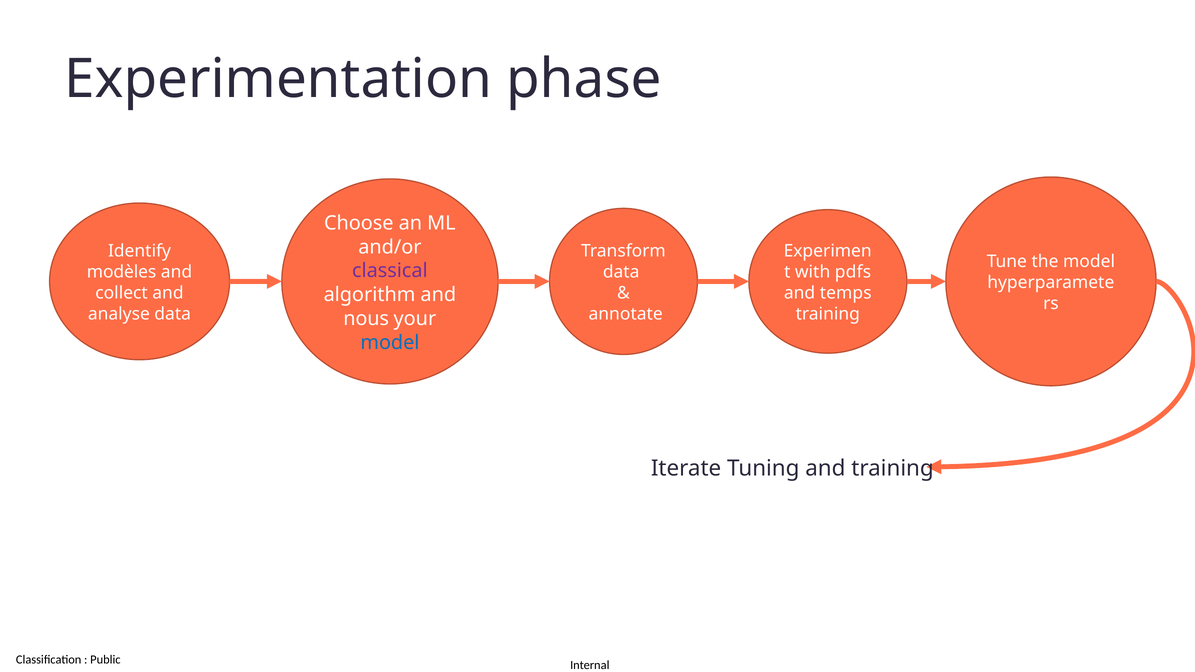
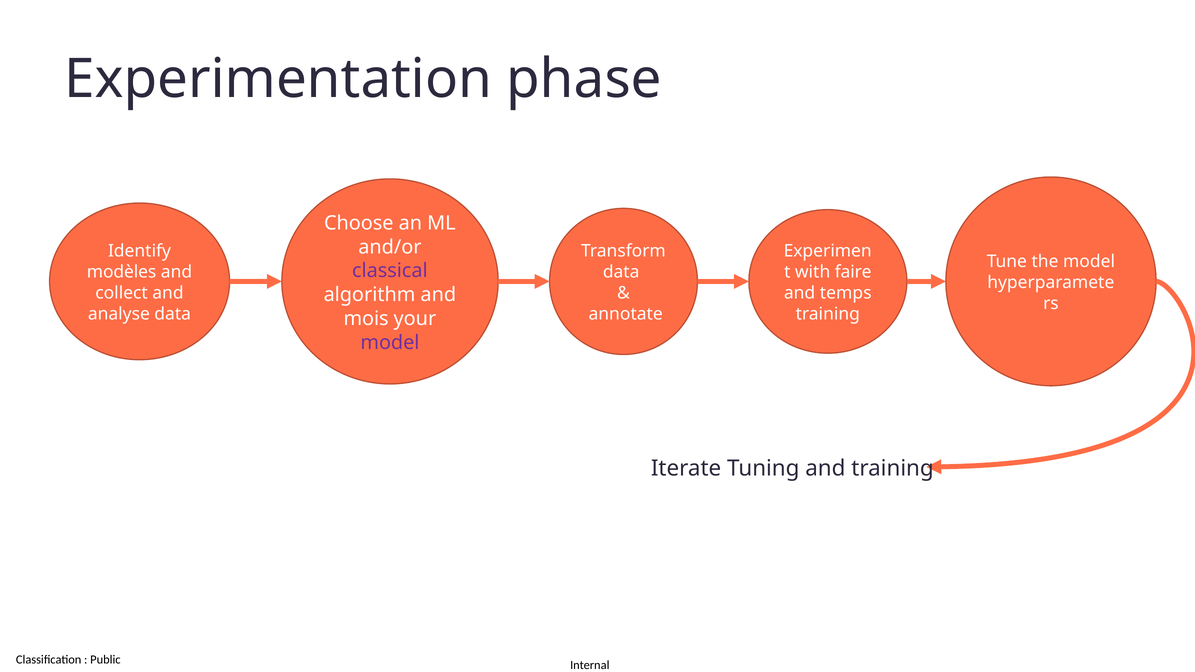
pdfs: pdfs -> faire (853, 272)
nous: nous -> mois (366, 319)
model colour: blue -> purple (390, 343)
